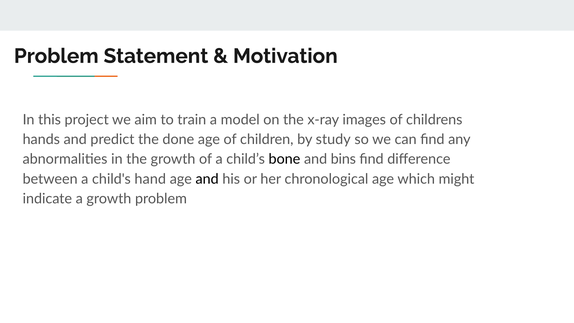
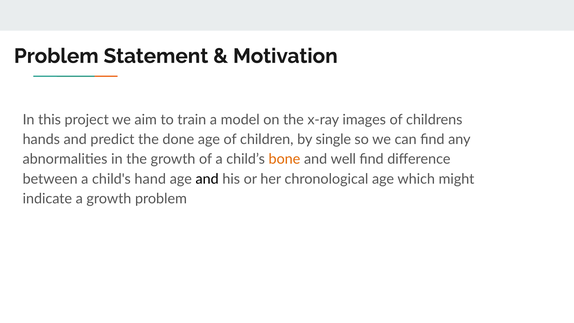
study: study -> single (333, 139)
bone colour: black -> orange (284, 159)
bins: bins -> well (343, 159)
